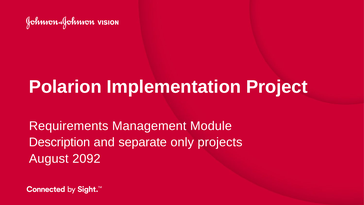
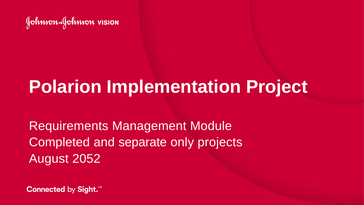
Description: Description -> Completed (59, 142)
2092: 2092 -> 2052 (86, 158)
